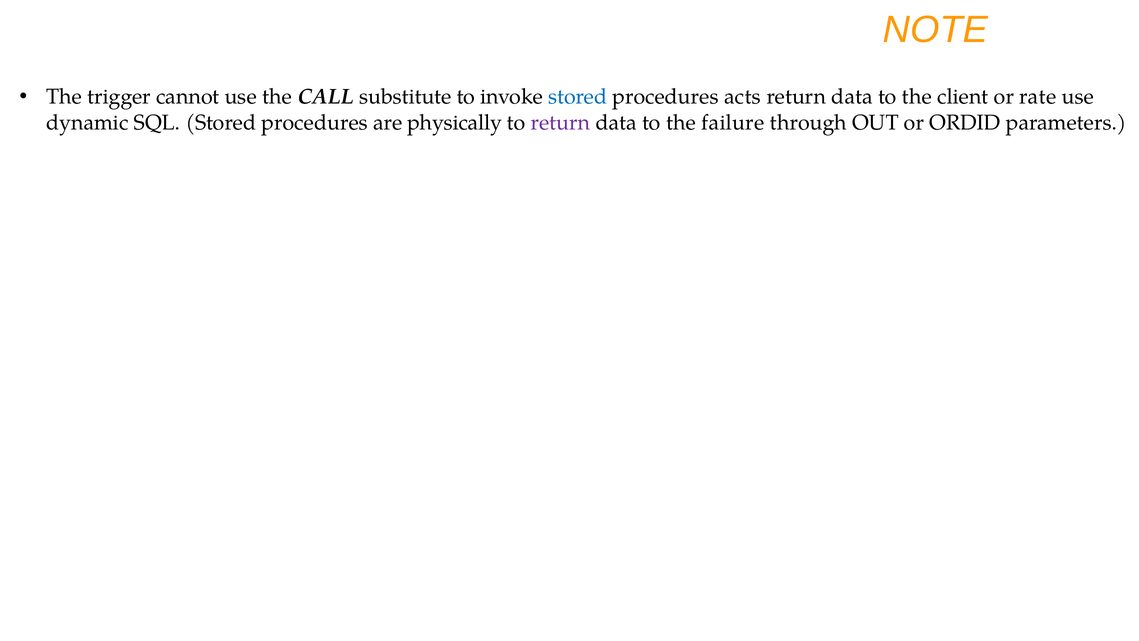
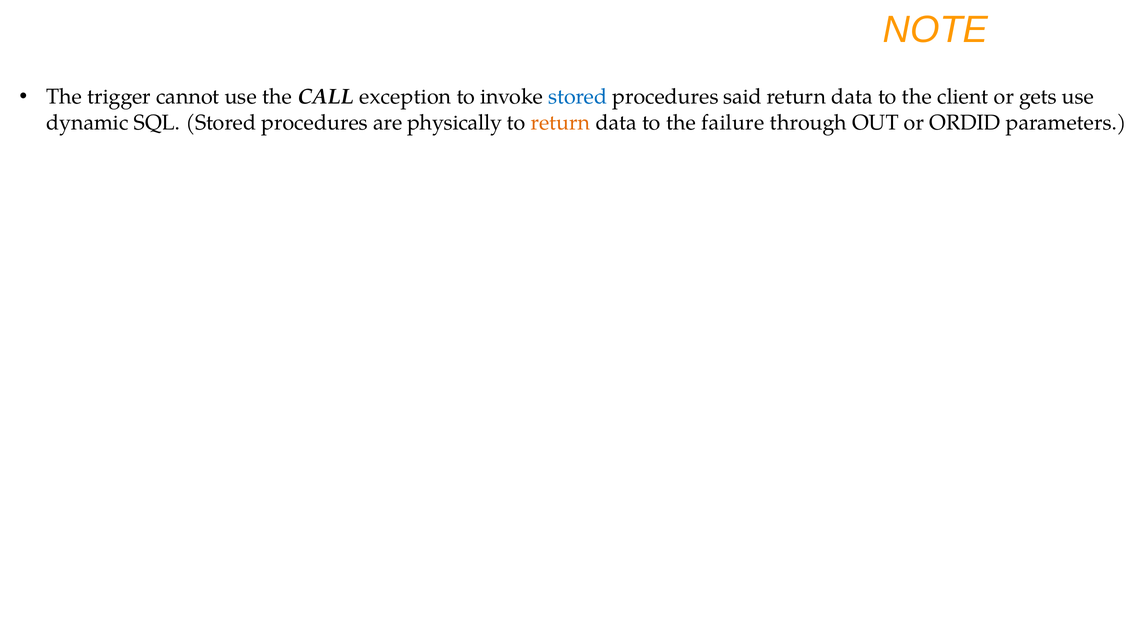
substitute: substitute -> exception (405, 97)
acts: acts -> said (743, 97)
rate: rate -> gets (1038, 97)
return colour: purple -> orange (560, 122)
